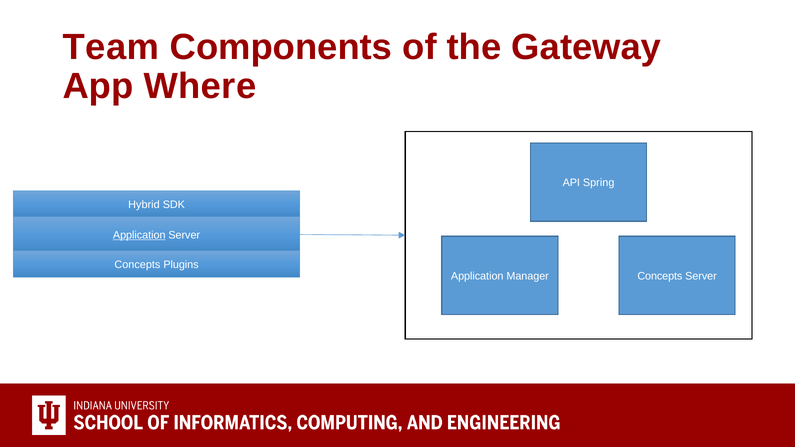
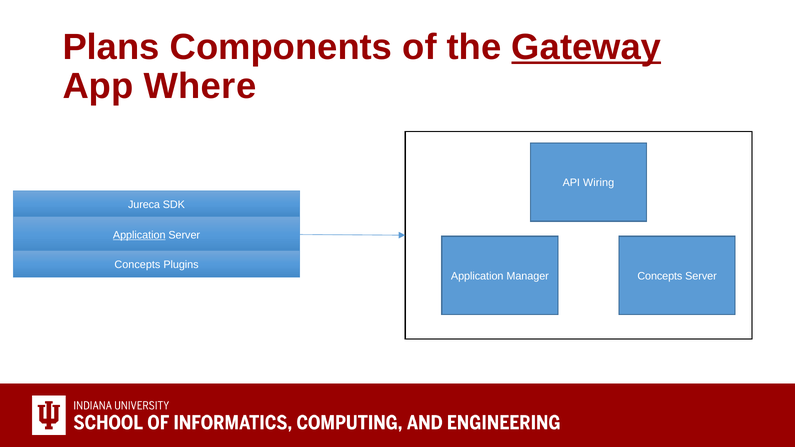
Team: Team -> Plans (111, 47)
Gateway underline: none -> present (586, 47)
Spring: Spring -> Wiring (599, 183)
Hybrid: Hybrid -> Jureca (144, 205)
